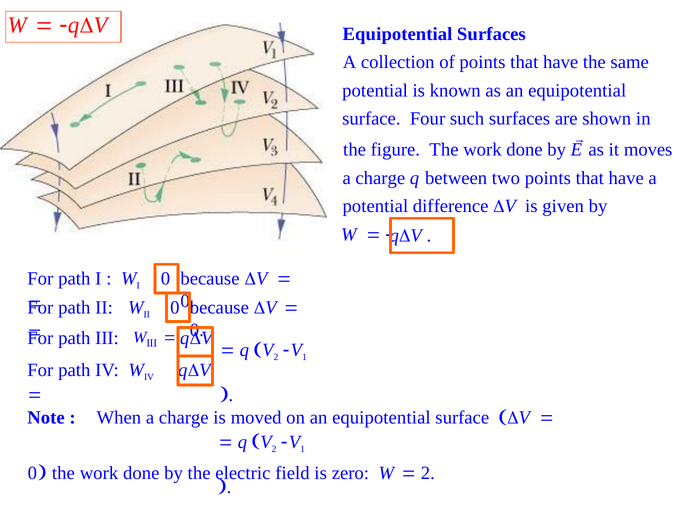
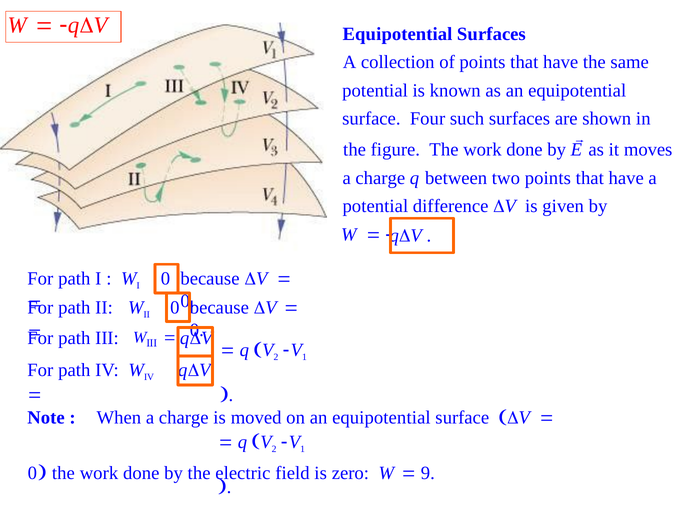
2: 2 -> 9 (428, 473)
